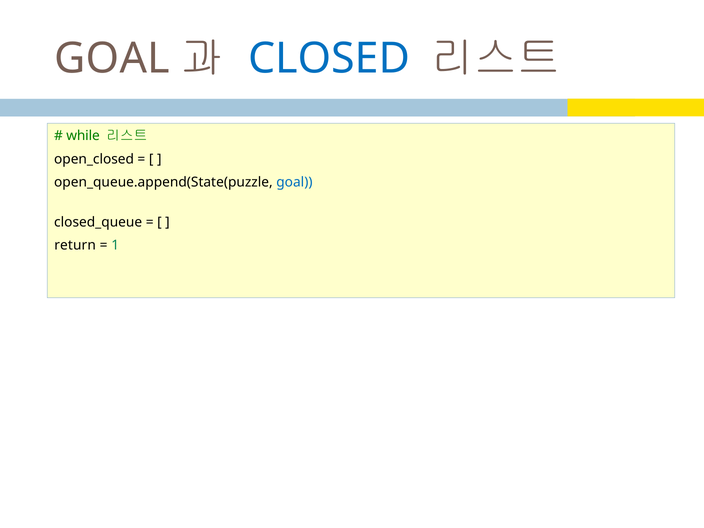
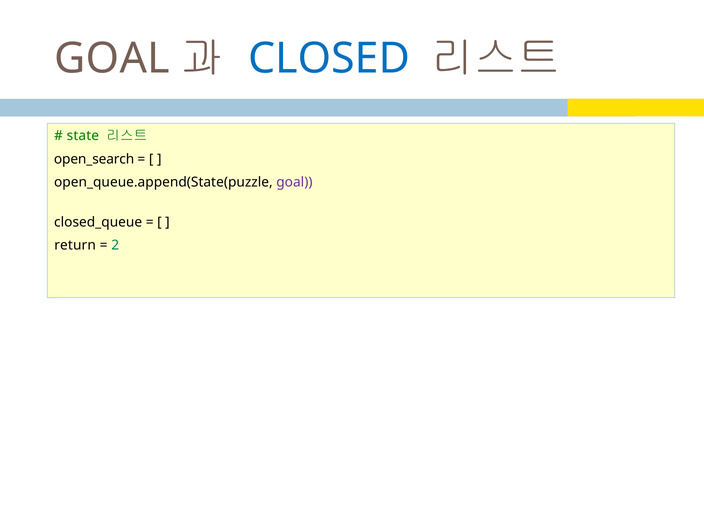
while: while -> state (83, 136)
open_closed: open_closed -> open_search (94, 159)
goal colour: blue -> purple (294, 182)
1: 1 -> 2 (115, 245)
